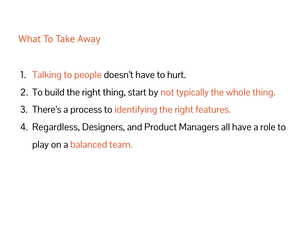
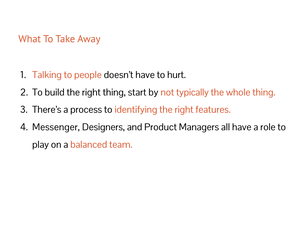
Regardless: Regardless -> Messenger (56, 127)
